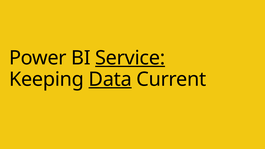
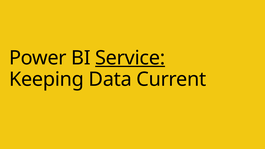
Data underline: present -> none (110, 79)
